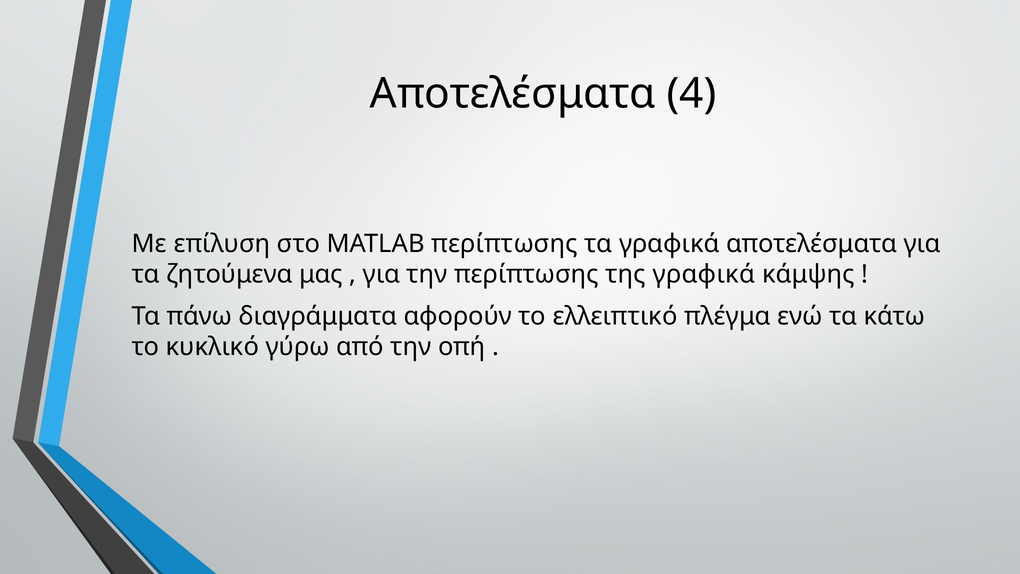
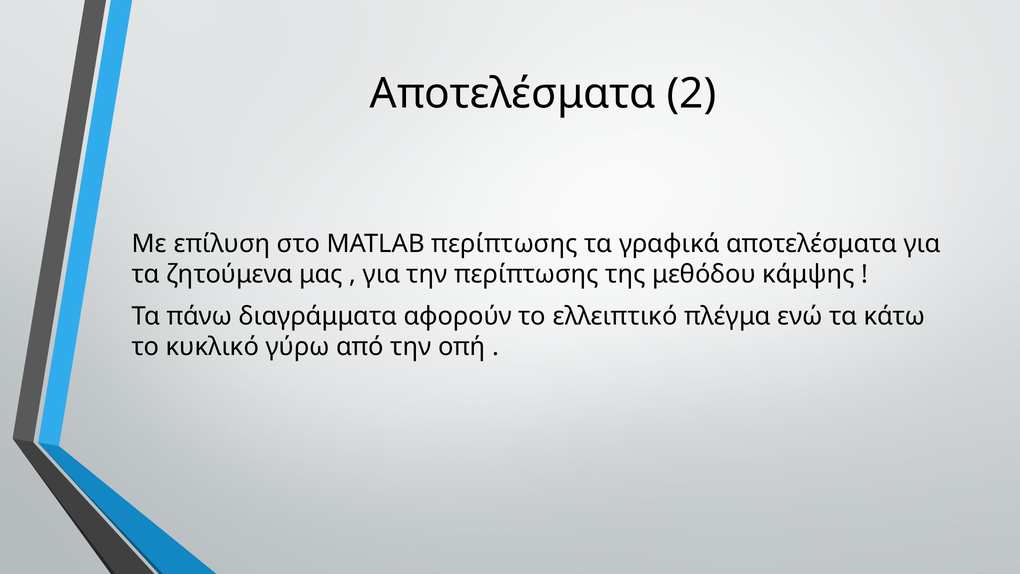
4: 4 -> 2 (692, 94)
της γραφικά: γραφικά -> μεθόδου (704, 274)
